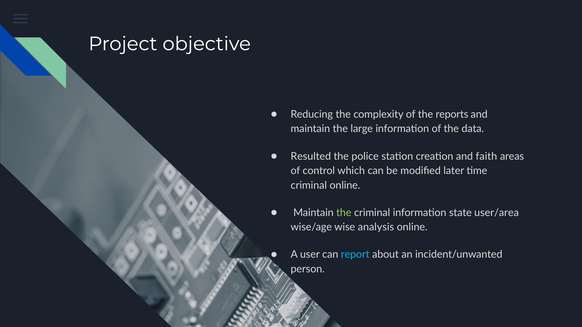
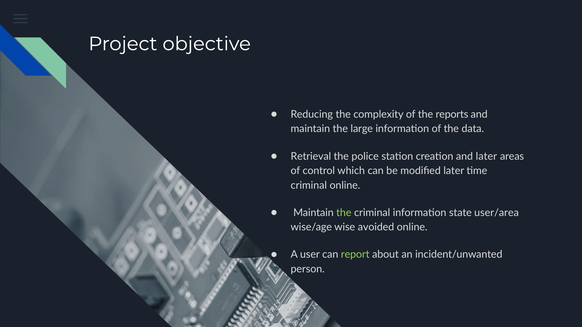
Resulted: Resulted -> Retrieval (311, 156)
and faith: faith -> later (486, 156)
analysis: analysis -> avoided (376, 227)
report colour: light blue -> light green (355, 255)
